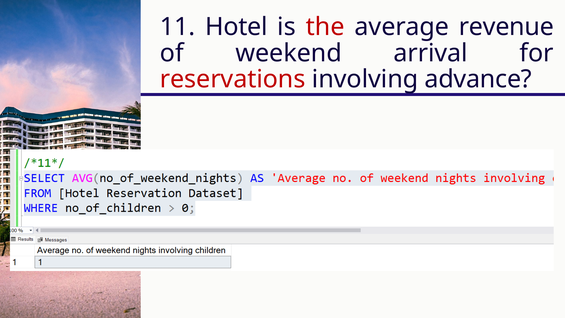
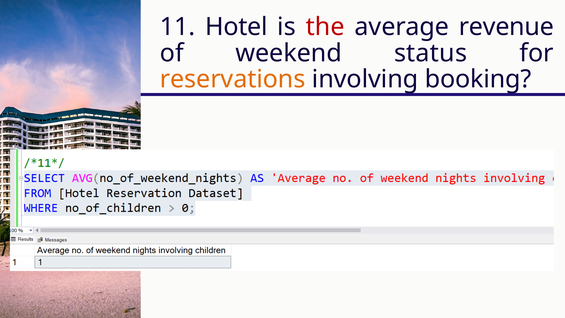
arrival: arrival -> status (431, 53)
reservations colour: red -> orange (233, 79)
advance: advance -> booking (478, 79)
